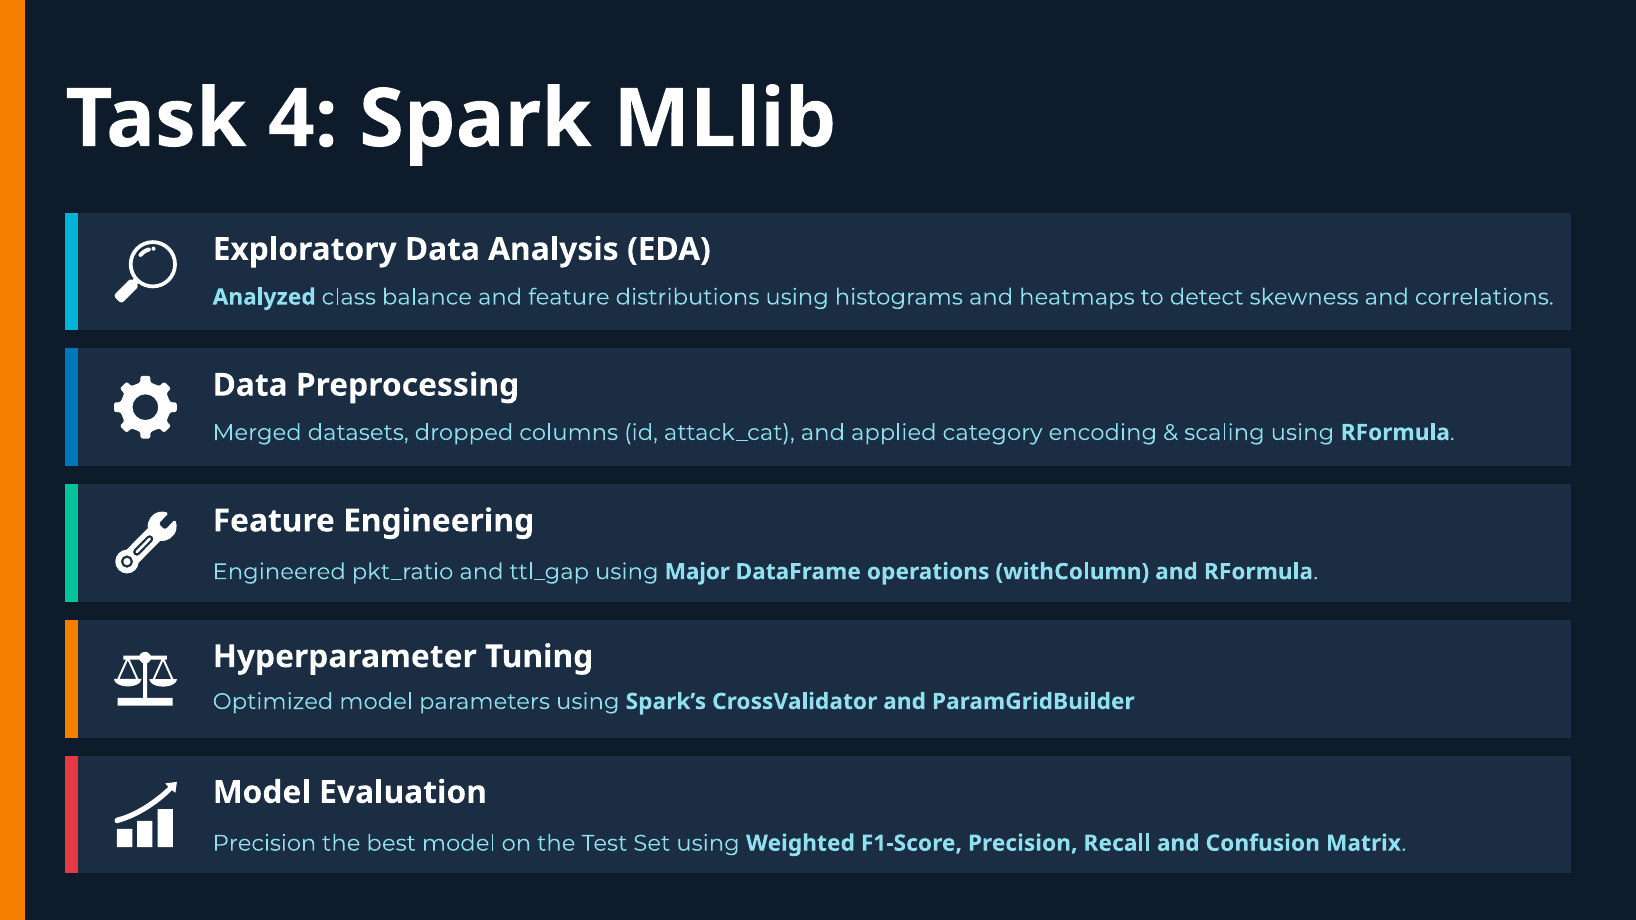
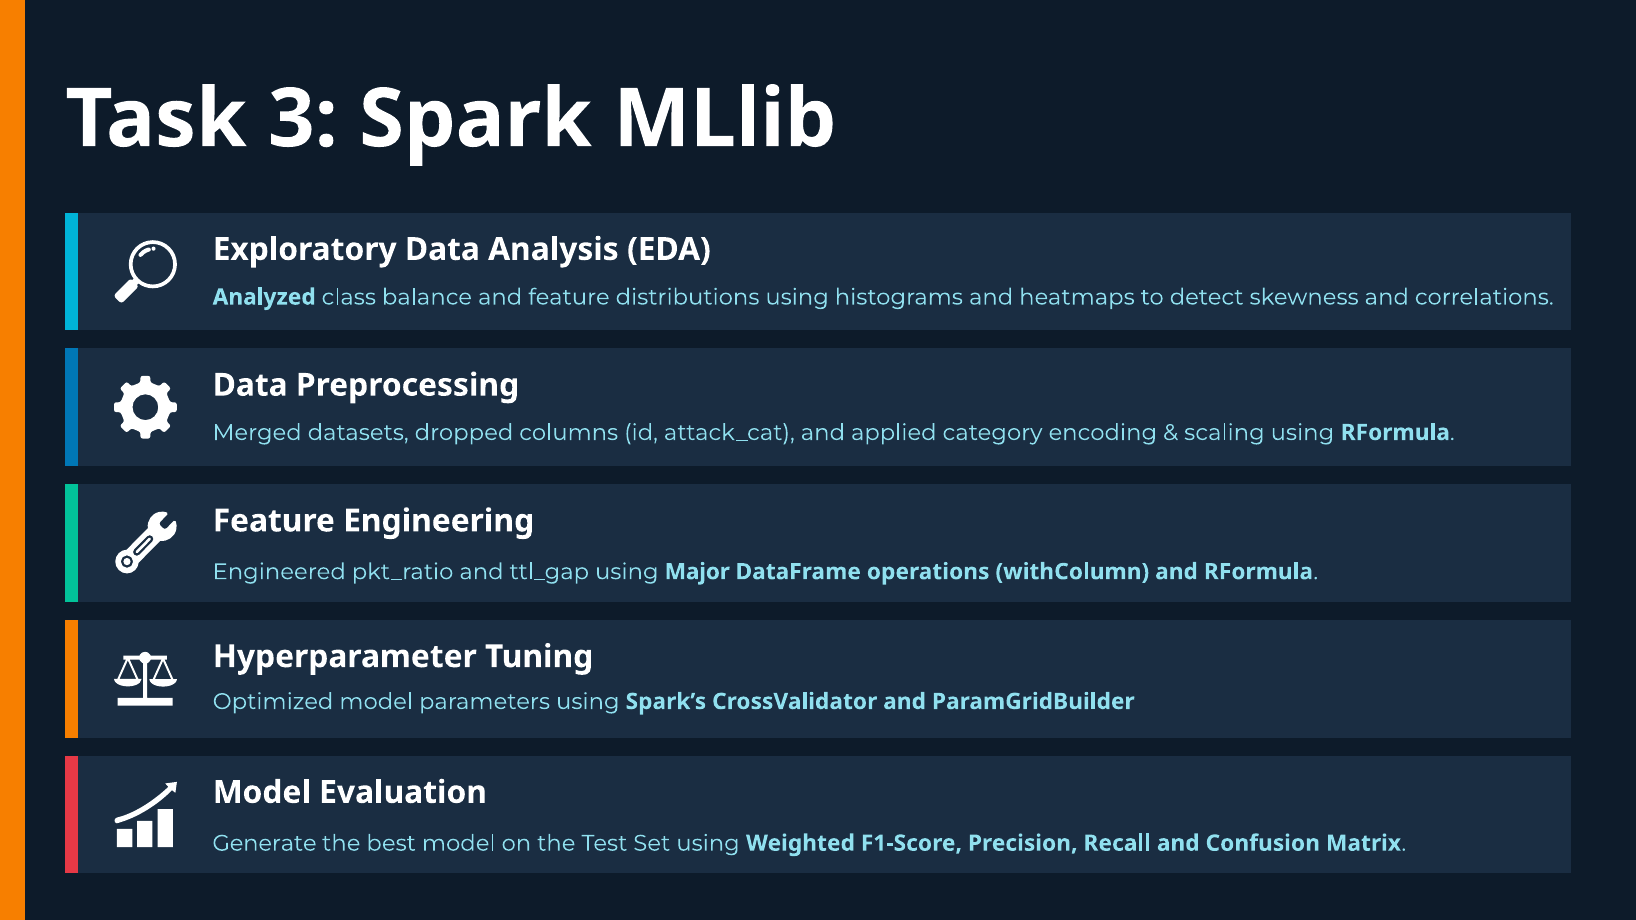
4: 4 -> 3 (303, 119)
Precision: Precision -> Generate (264, 843)
